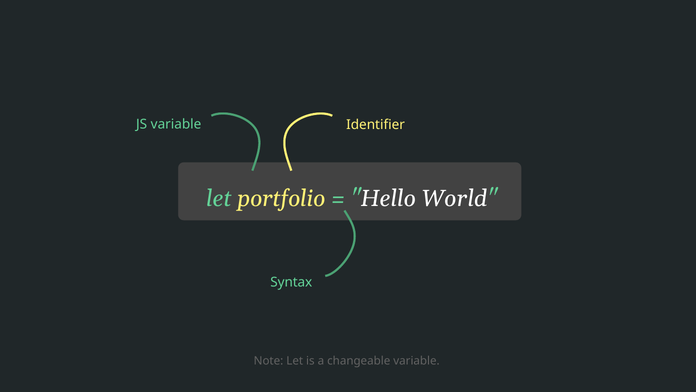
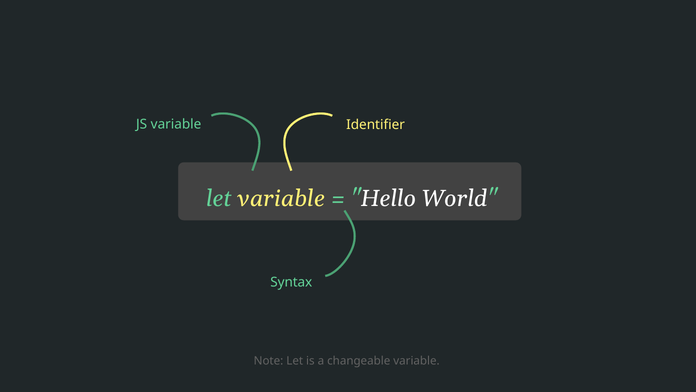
let portfolio: portfolio -> variable (281, 198)
